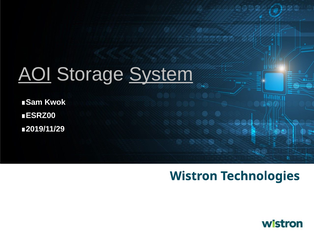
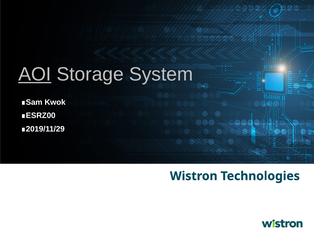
System underline: present -> none (161, 74)
